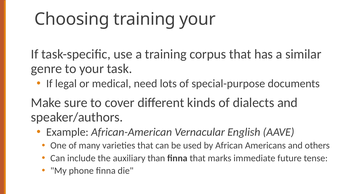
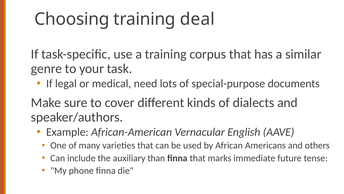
training your: your -> deal (197, 19)
